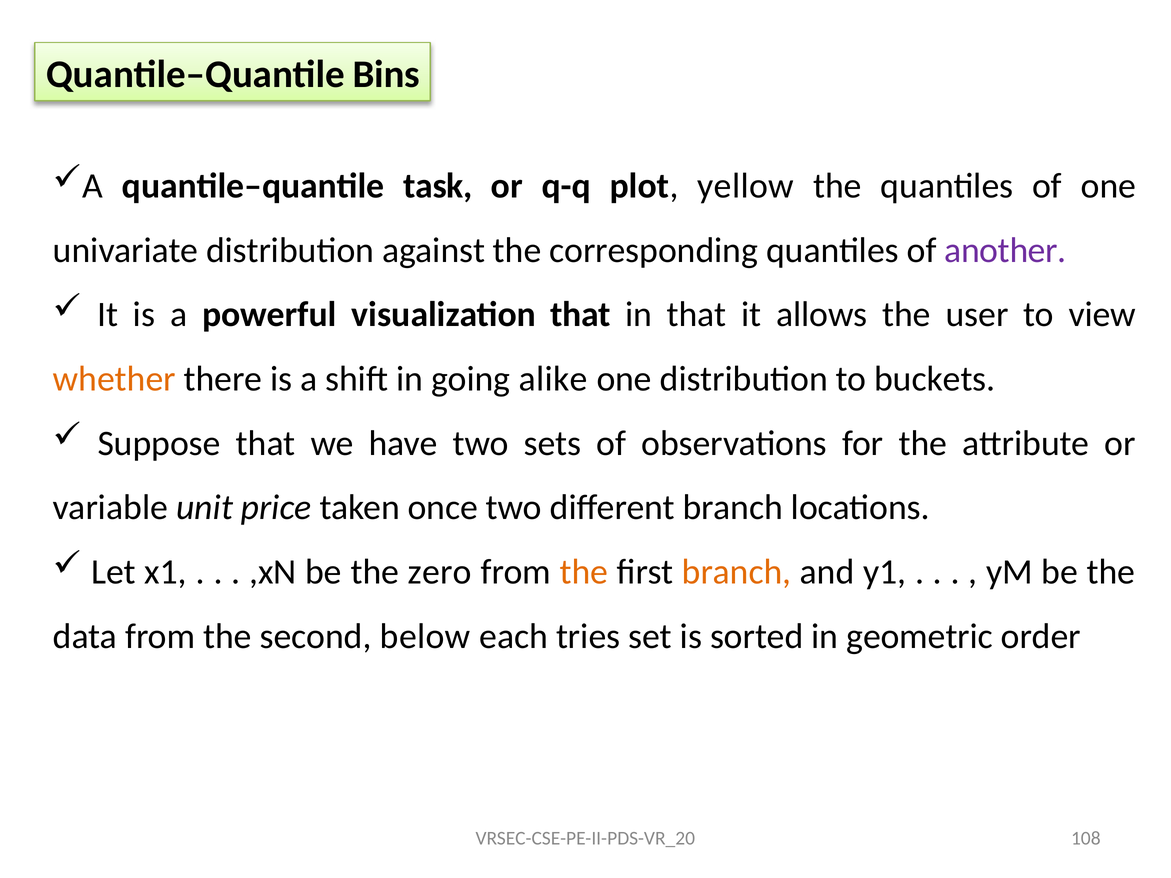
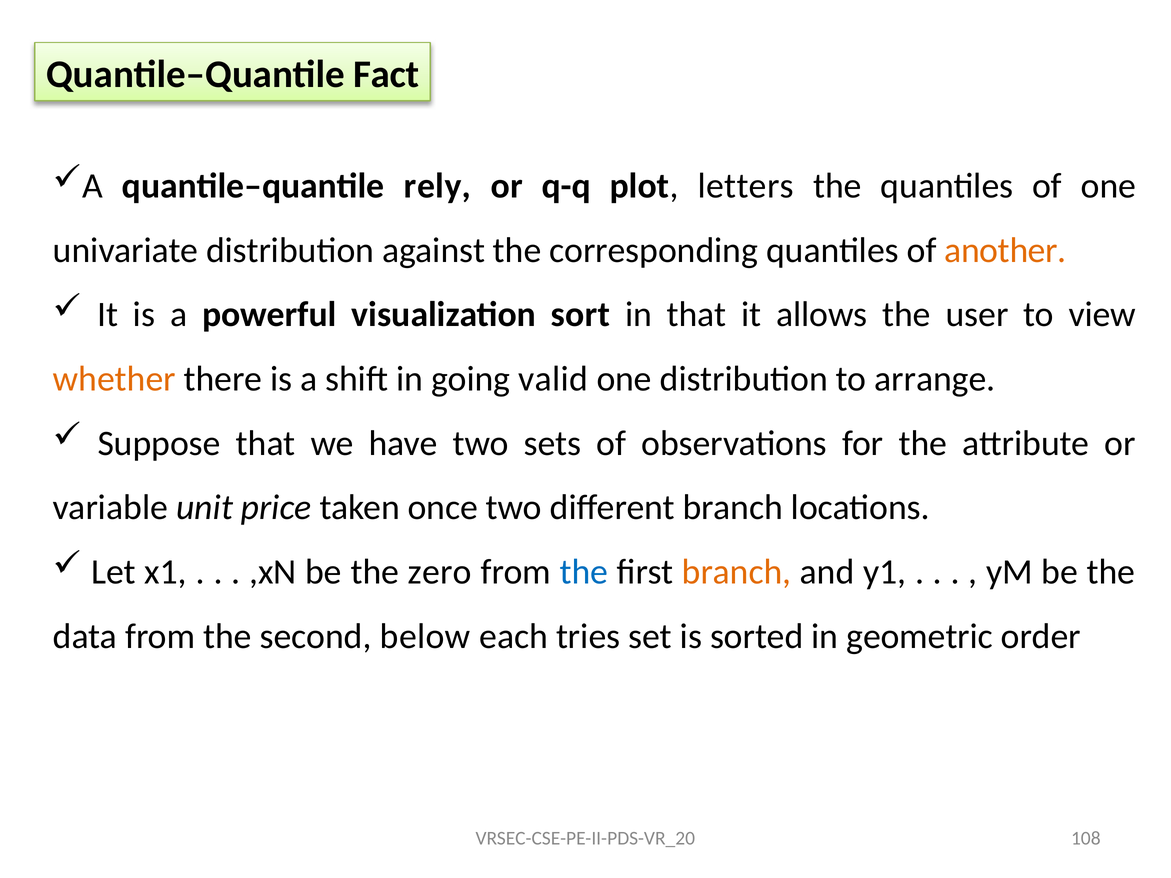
Bins: Bins -> Fact (386, 74)
task: task -> rely (437, 186)
yellow: yellow -> letters (746, 186)
another colour: purple -> orange (1005, 250)
visualization that: that -> sort (580, 315)
alike: alike -> valid (553, 379)
buckets: buckets -> arrange (935, 379)
the colour: orange -> blue (584, 572)
